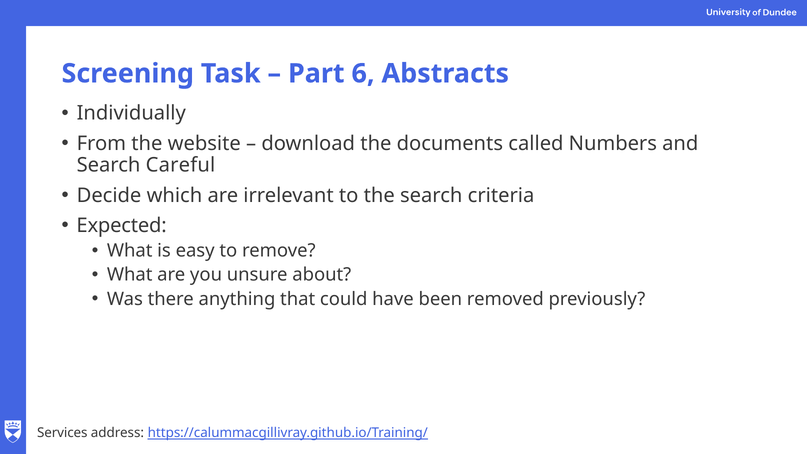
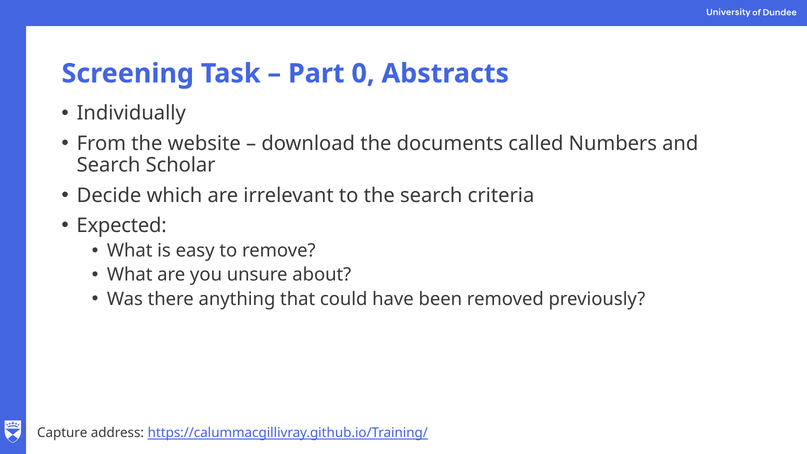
6: 6 -> 0 (363, 74)
Careful: Careful -> Scholar (181, 165)
Services: Services -> Capture (62, 433)
